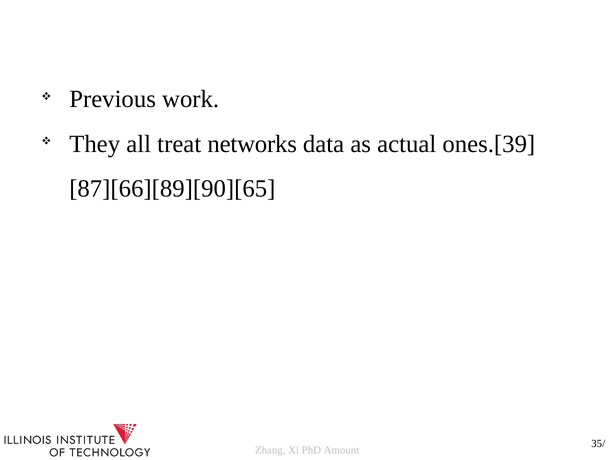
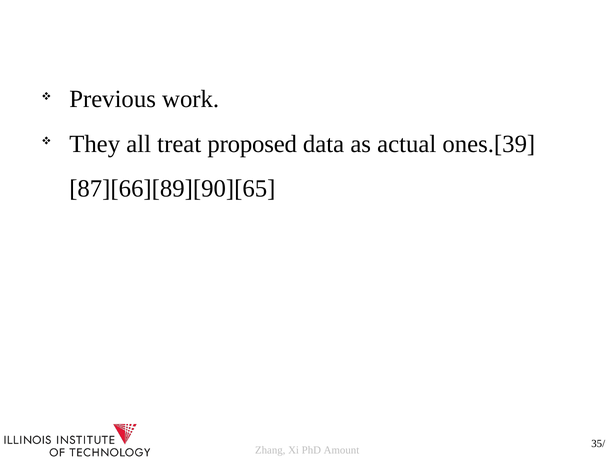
networks: networks -> proposed (252, 144)
